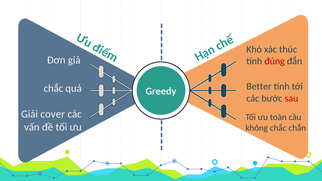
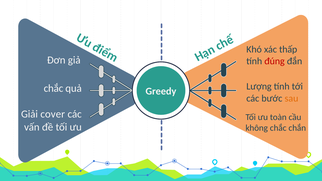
thúc: thúc -> thấp (288, 49)
Better: Better -> Lượng (259, 87)
sau colour: red -> orange (291, 98)
